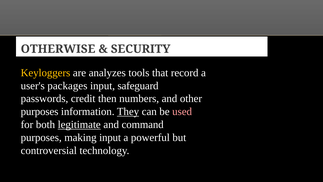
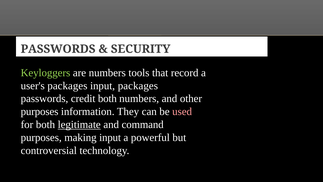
OTHERWISE: OTHERWISE -> PASSWORDS (58, 49)
Keyloggers colour: yellow -> light green (45, 73)
are analyzes: analyzes -> numbers (107, 73)
input safeguard: safeguard -> packages (138, 86)
credit then: then -> both (107, 99)
They underline: present -> none (128, 111)
